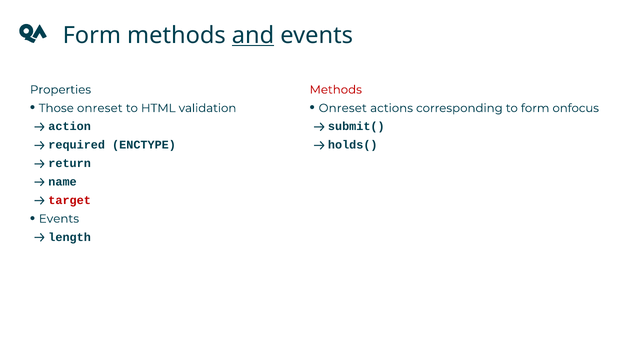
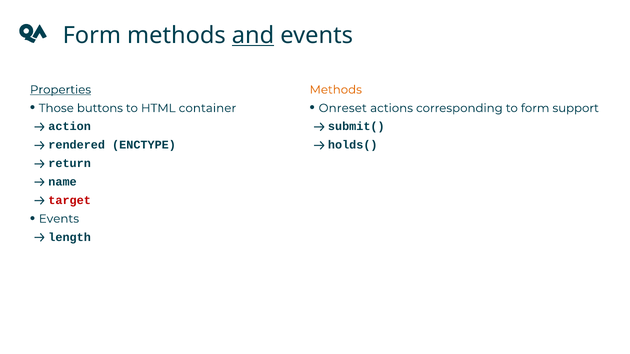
Properties underline: none -> present (61, 90)
Methods colour: red -> orange (336, 90)
Those onreset: onreset -> buttons (100, 108)
validation: validation -> container (207, 108)
onfocus: onfocus -> support (576, 108)
required: required -> rendered (77, 145)
